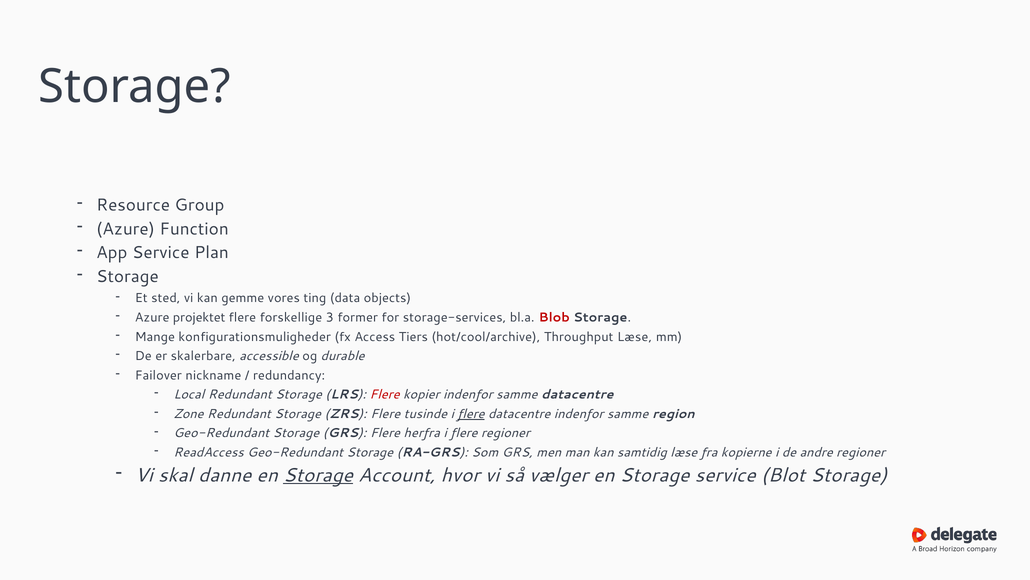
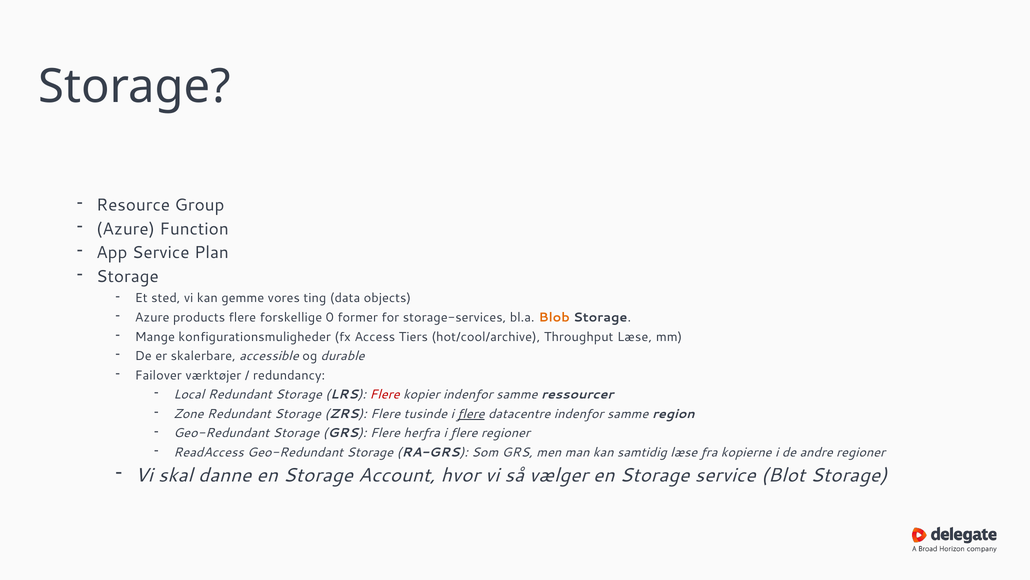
projektet: projektet -> products (199, 317)
3: 3 -> 0 (330, 317)
Blob colour: red -> orange (554, 317)
nickname: nickname -> værktøjer (213, 375)
samme datacentre: datacentre -> ressourcer (577, 394)
Storage underline: present -> none (318, 475)
